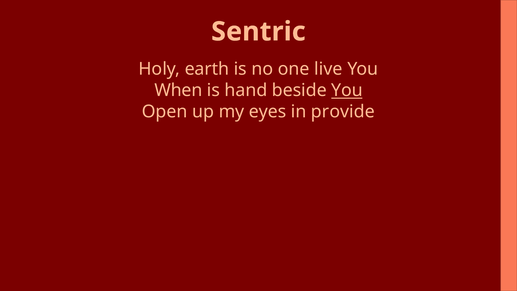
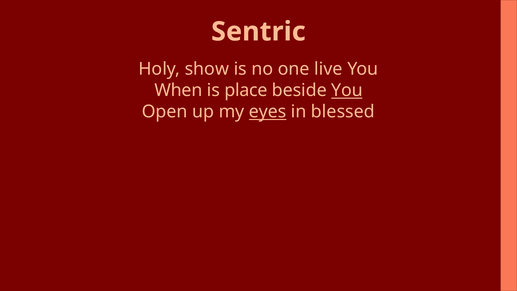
earth: earth -> show (207, 69)
hand: hand -> place (246, 90)
eyes underline: none -> present (268, 112)
provide: provide -> blessed (343, 112)
